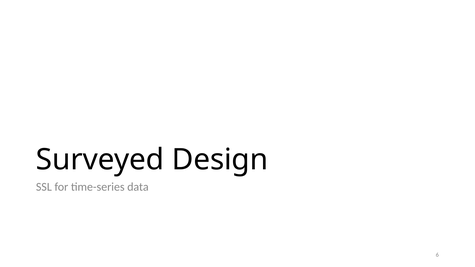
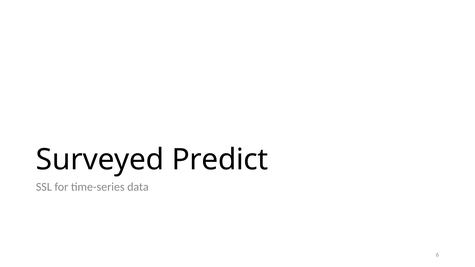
Design: Design -> Predict (220, 160)
